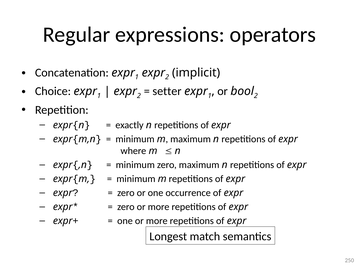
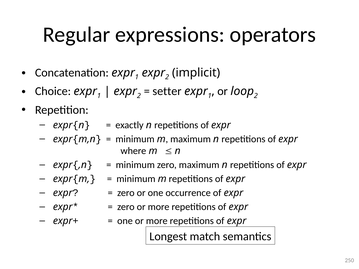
bool: bool -> loop (242, 91)
